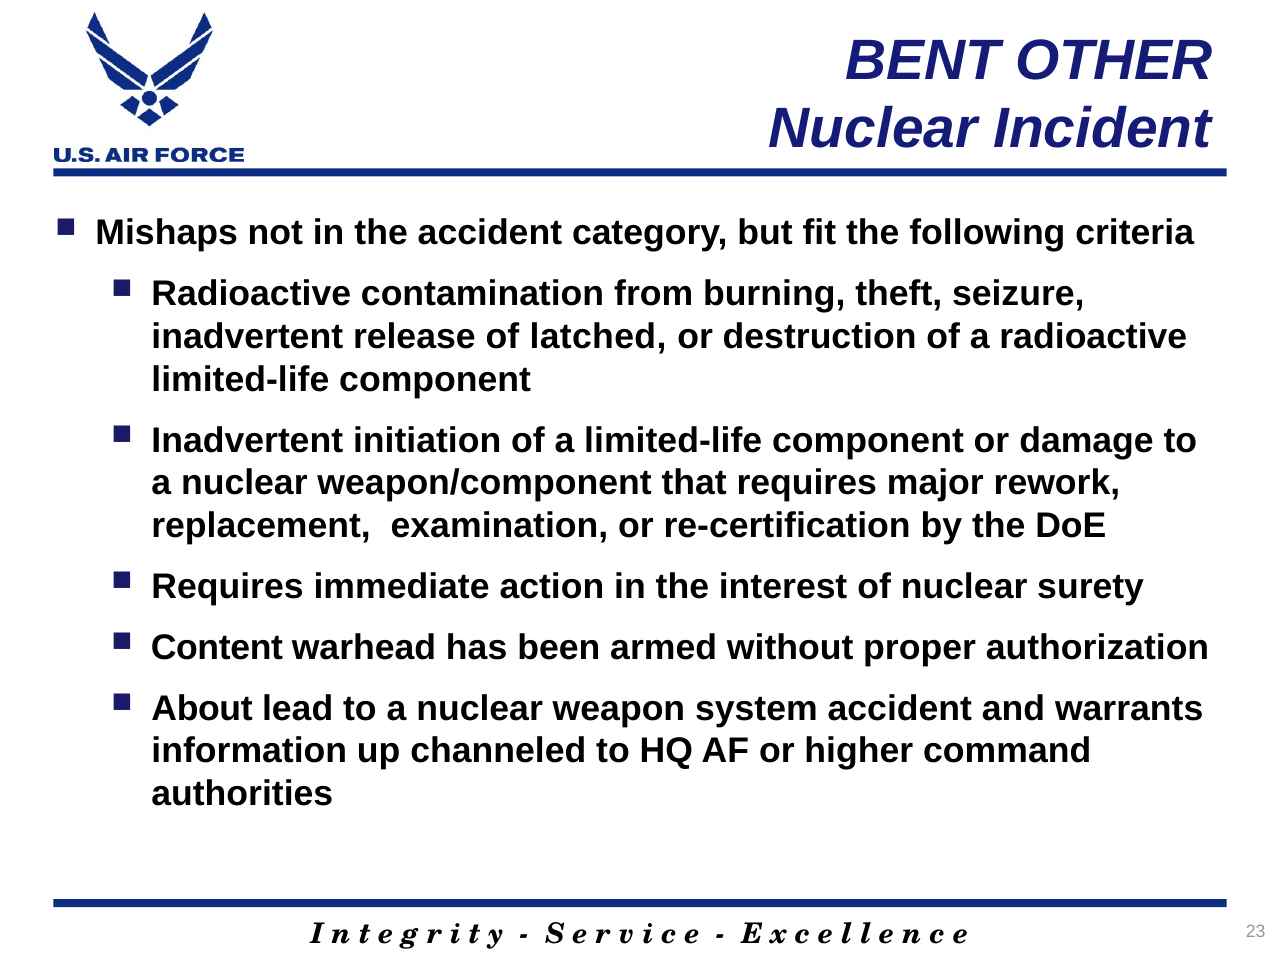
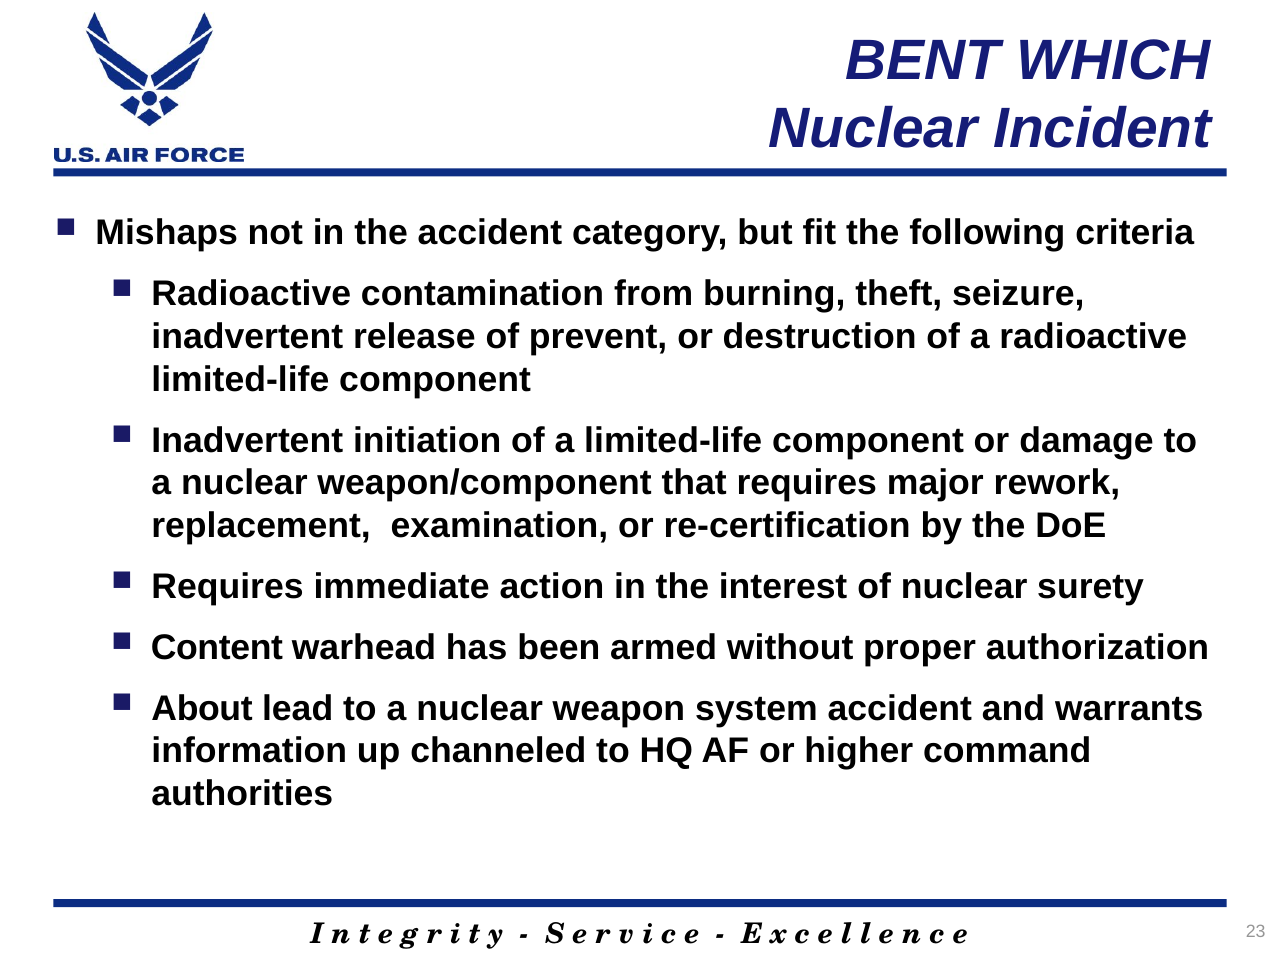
OTHER: OTHER -> WHICH (1114, 60)
latched: latched -> prevent (598, 337)
